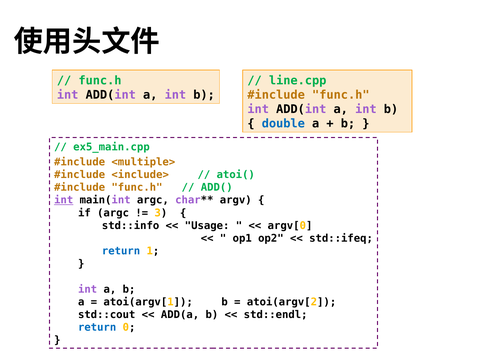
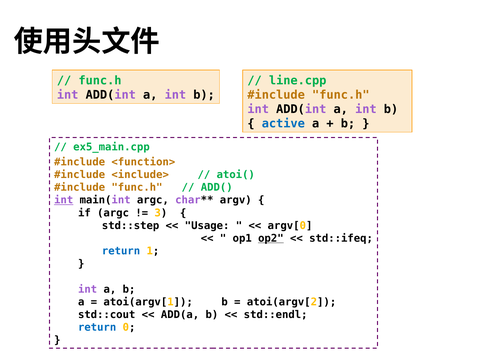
double: double -> active (283, 124)
<multiple>: <multiple> -> <function> (143, 162)
std::info: std::info -> std::step (131, 226)
op2 underline: none -> present (271, 239)
